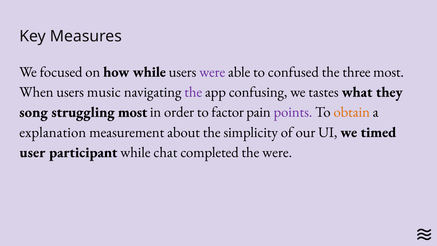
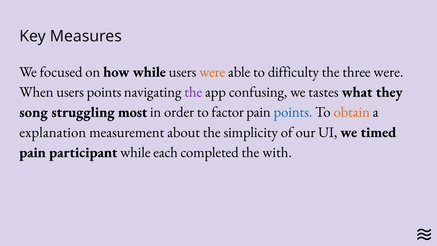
were colour: purple -> orange (212, 72)
confused: confused -> difficulty (293, 72)
three most: most -> were (388, 72)
users music: music -> points (104, 92)
points colour: purple -> blue (293, 112)
user: user -> pain (33, 152)
chat: chat -> each (166, 152)
the were: were -> with (277, 152)
